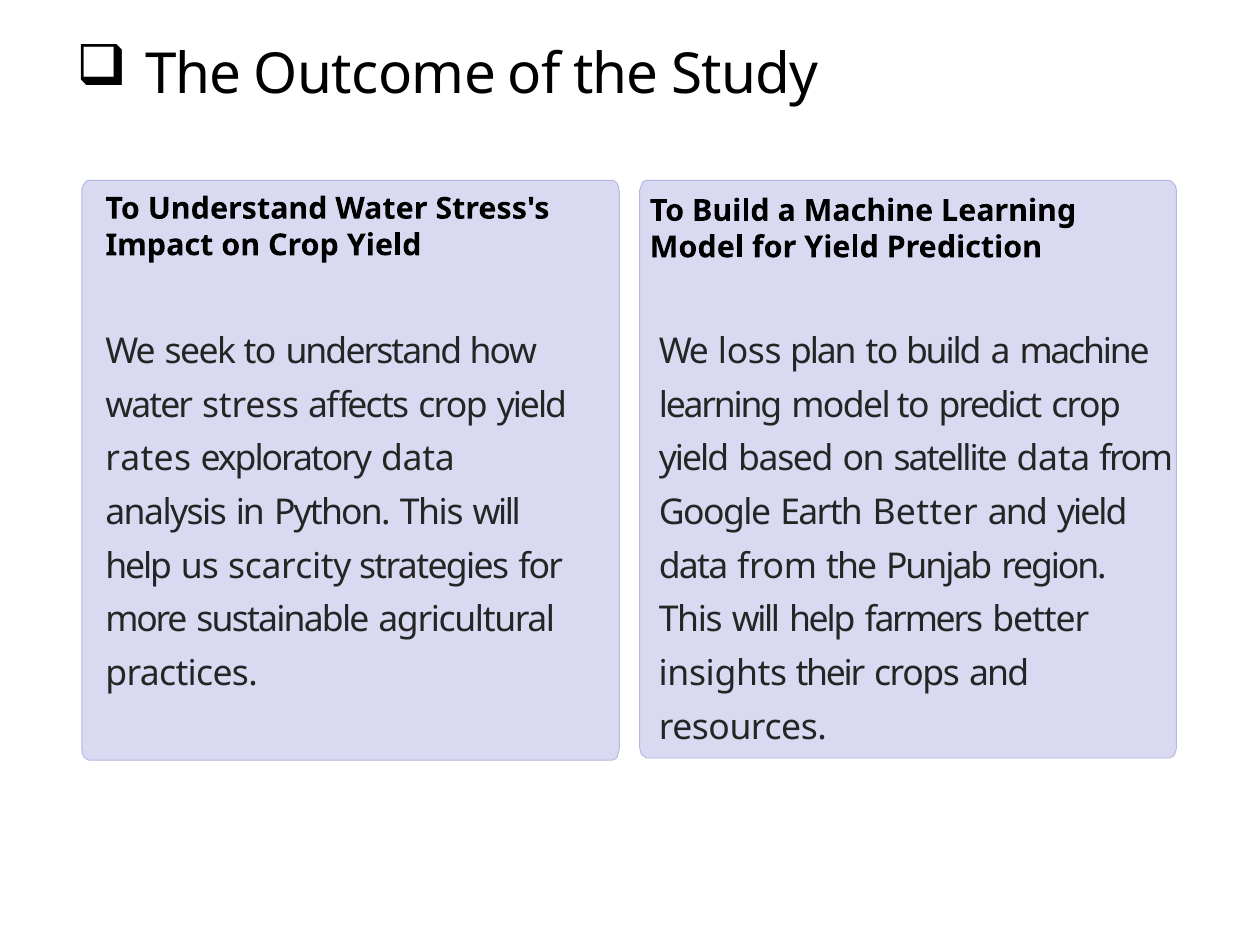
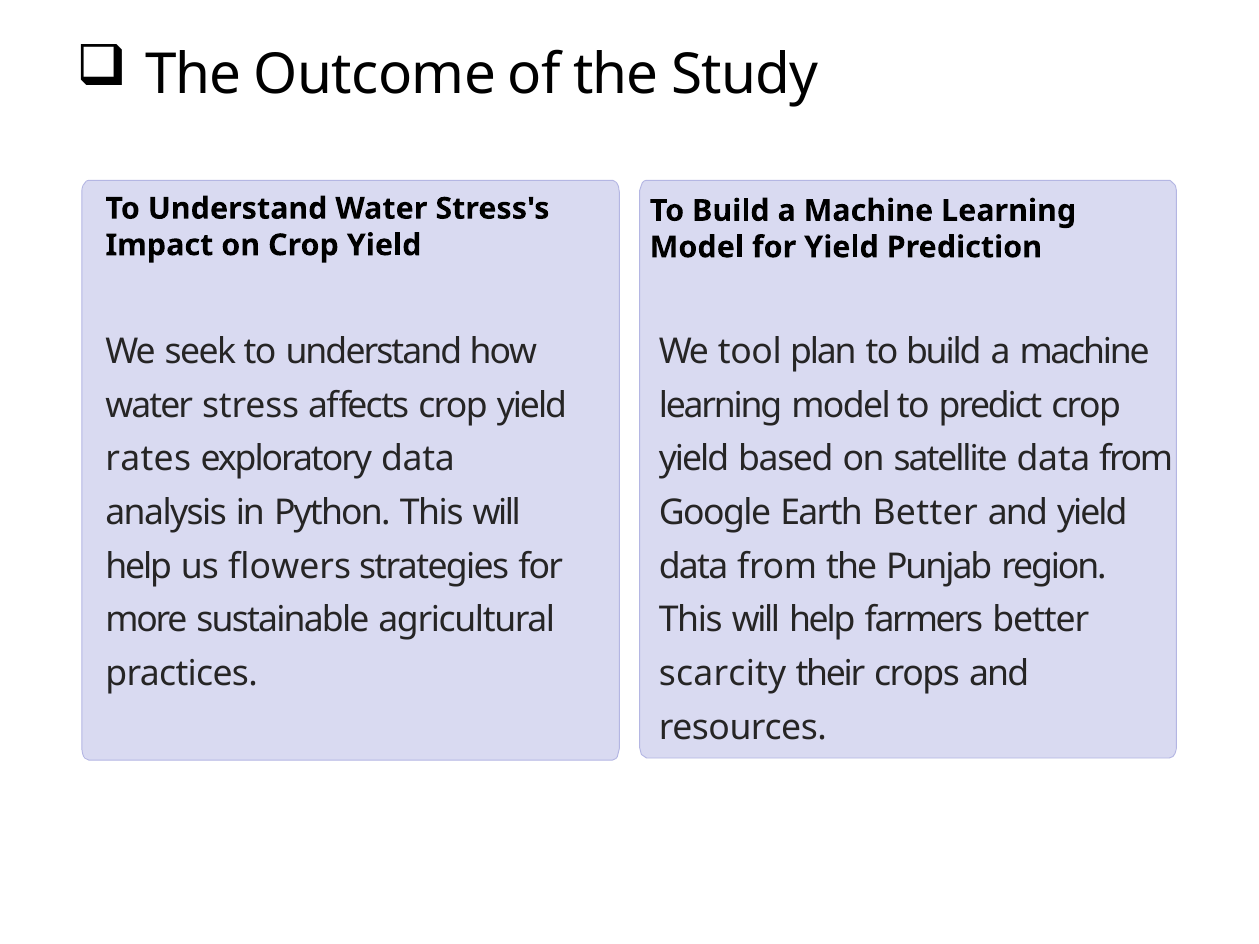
loss: loss -> tool (750, 352)
scarcity: scarcity -> flowers (290, 567)
insights: insights -> scarcity (723, 674)
